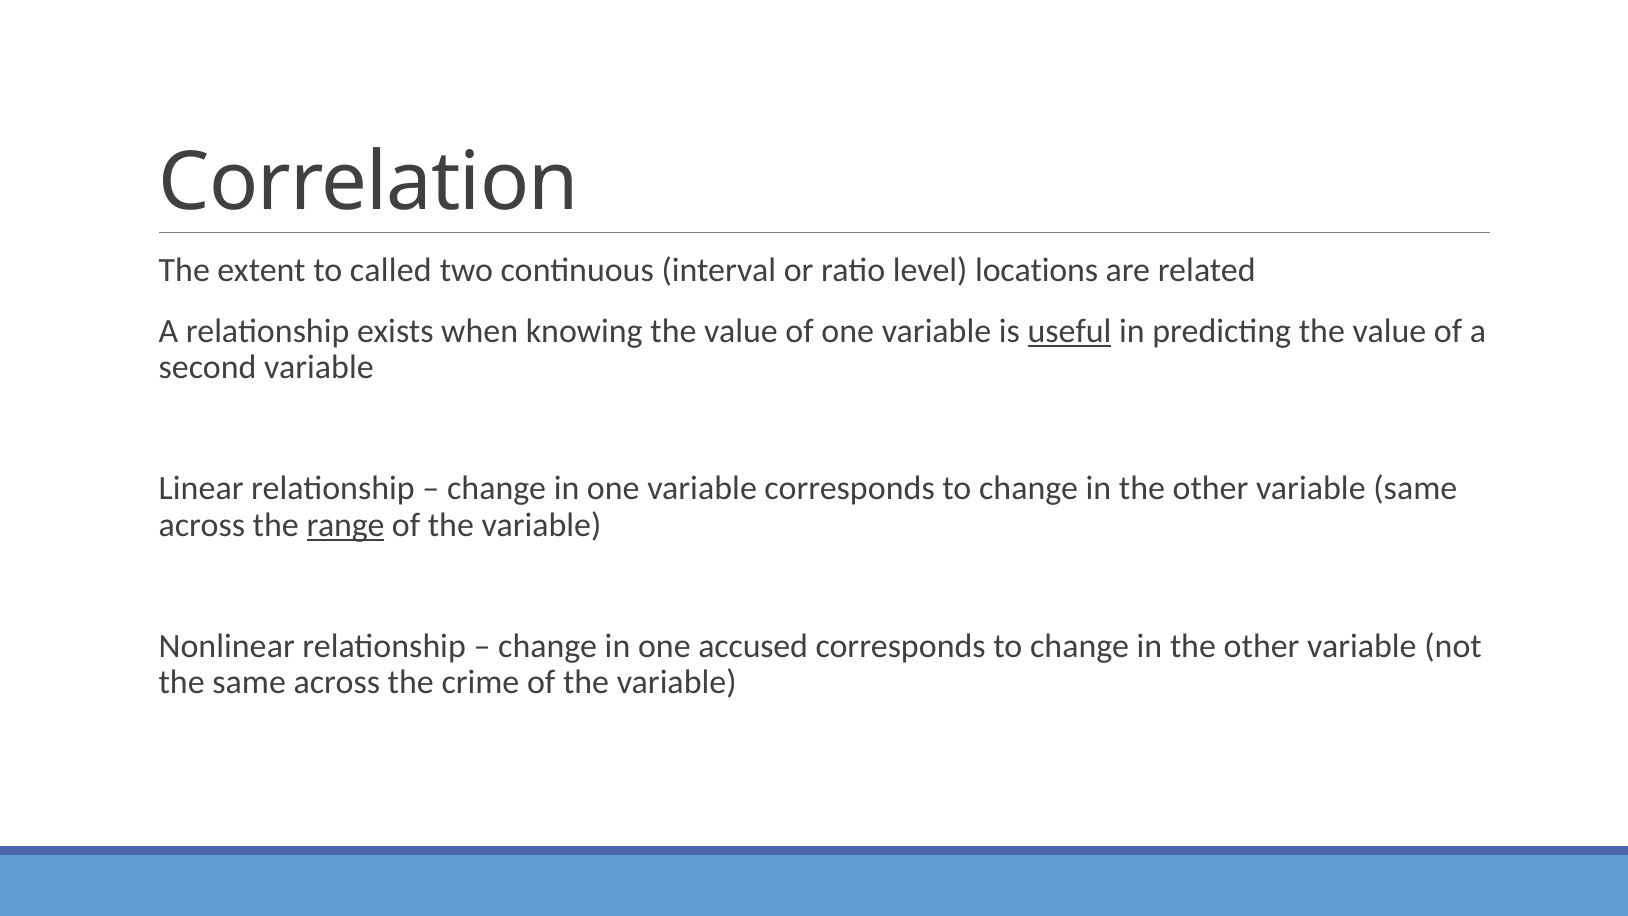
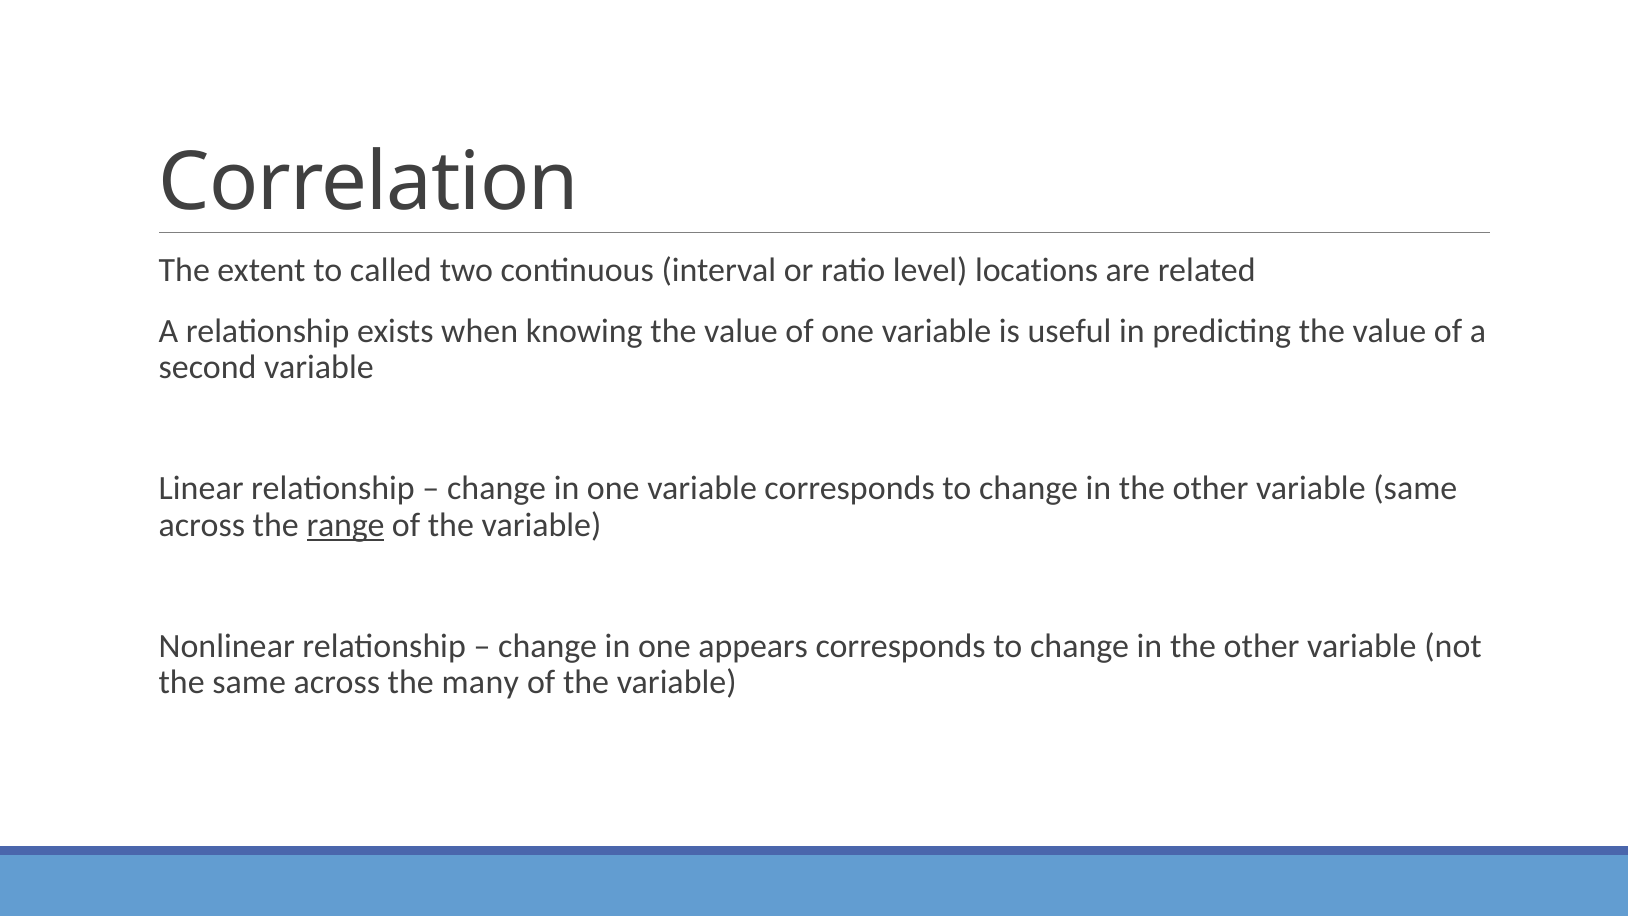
useful underline: present -> none (1070, 331)
accused: accused -> appears (753, 646)
crime: crime -> many (480, 682)
